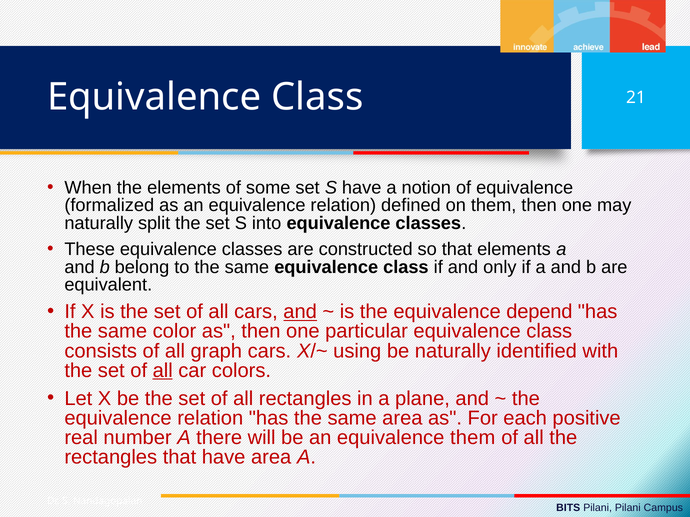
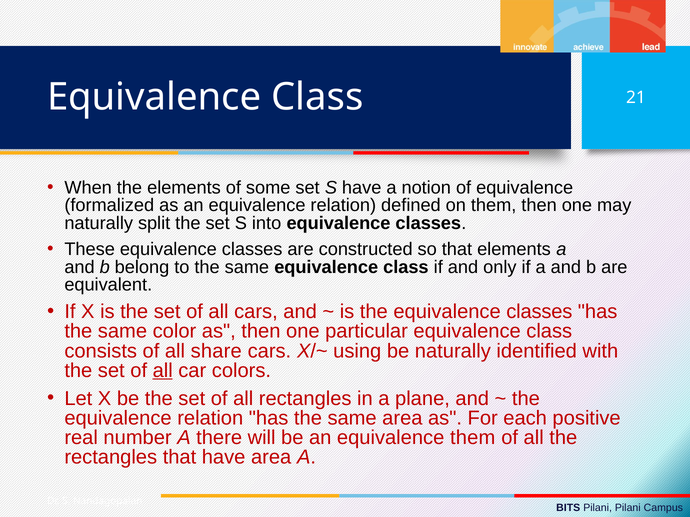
and underline: present -> none (300, 312)
the equivalence depend: depend -> classes (539, 312)
graph: graph -> share (216, 351)
